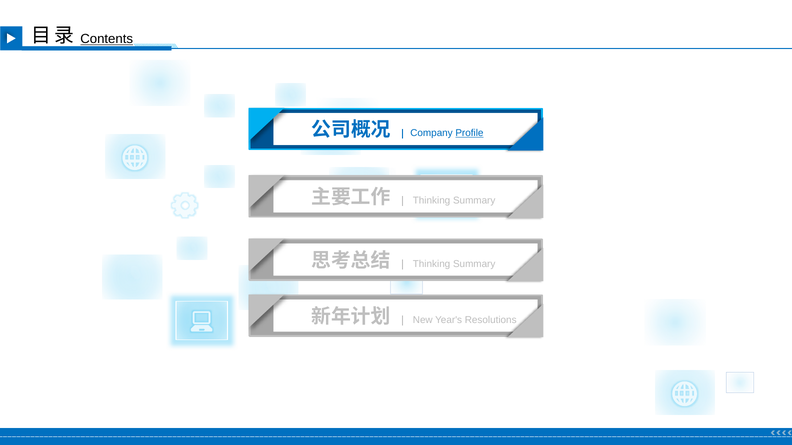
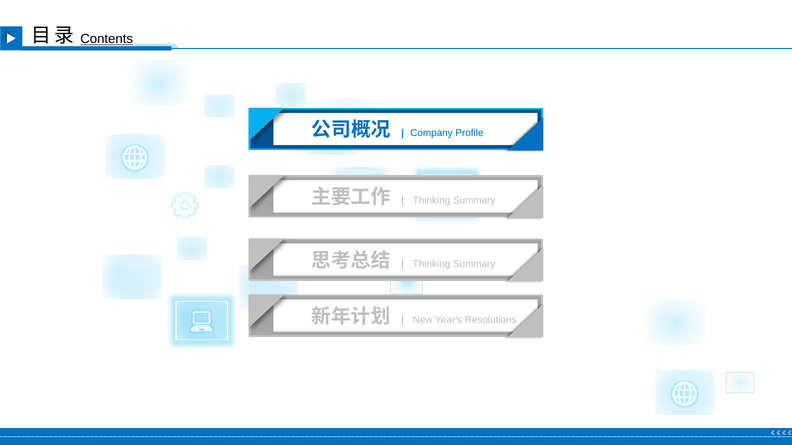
Profile underline: present -> none (469, 133)
